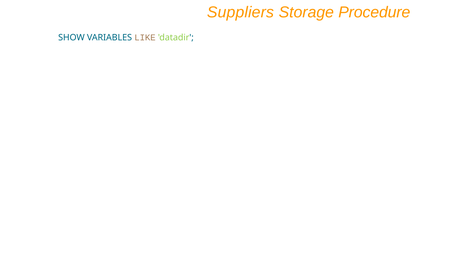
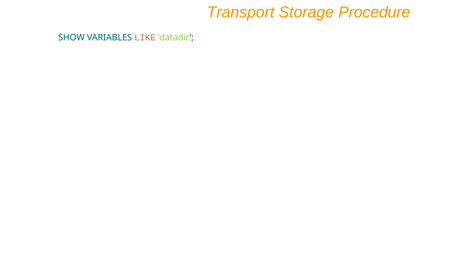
Suppliers: Suppliers -> Transport (241, 12)
